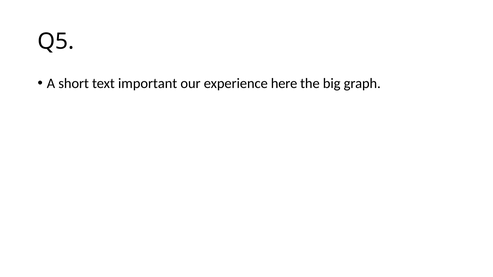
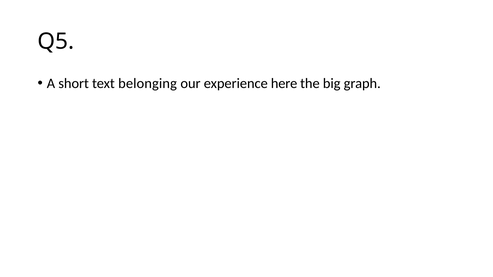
important: important -> belonging (148, 83)
